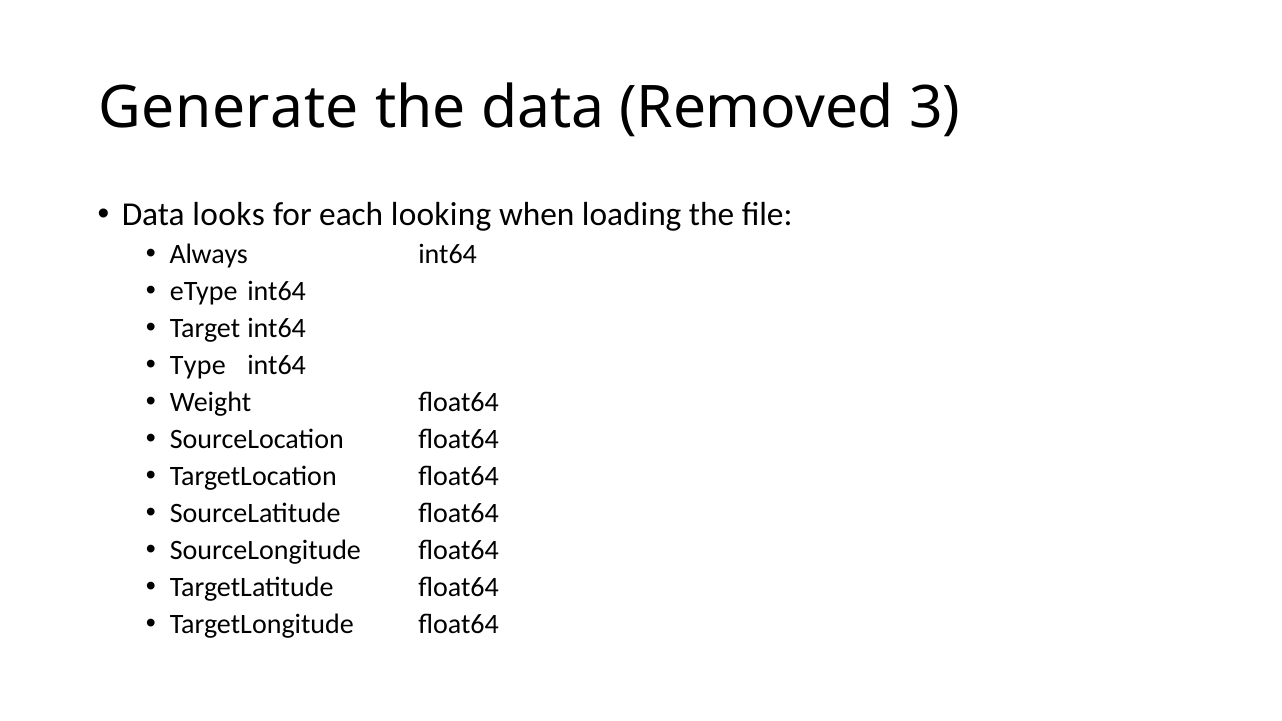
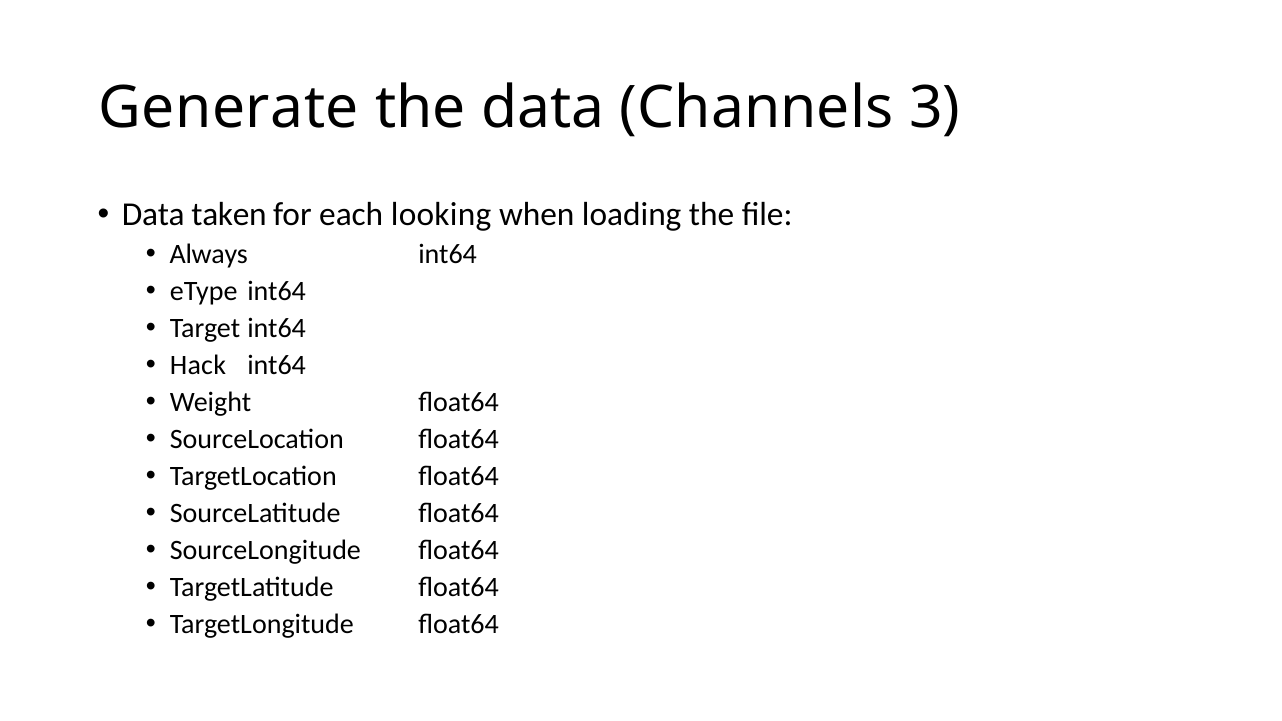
Removed: Removed -> Channels (757, 108)
looks: looks -> taken (229, 215)
Type: Type -> Hack (198, 365)
